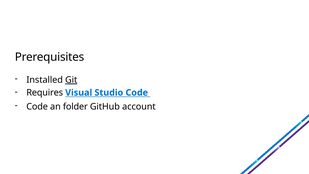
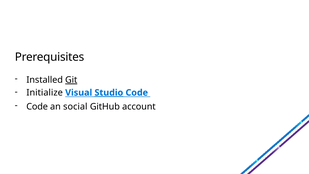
Requires: Requires -> Initialize (45, 93)
Studio underline: none -> present (109, 93)
folder: folder -> social (75, 107)
